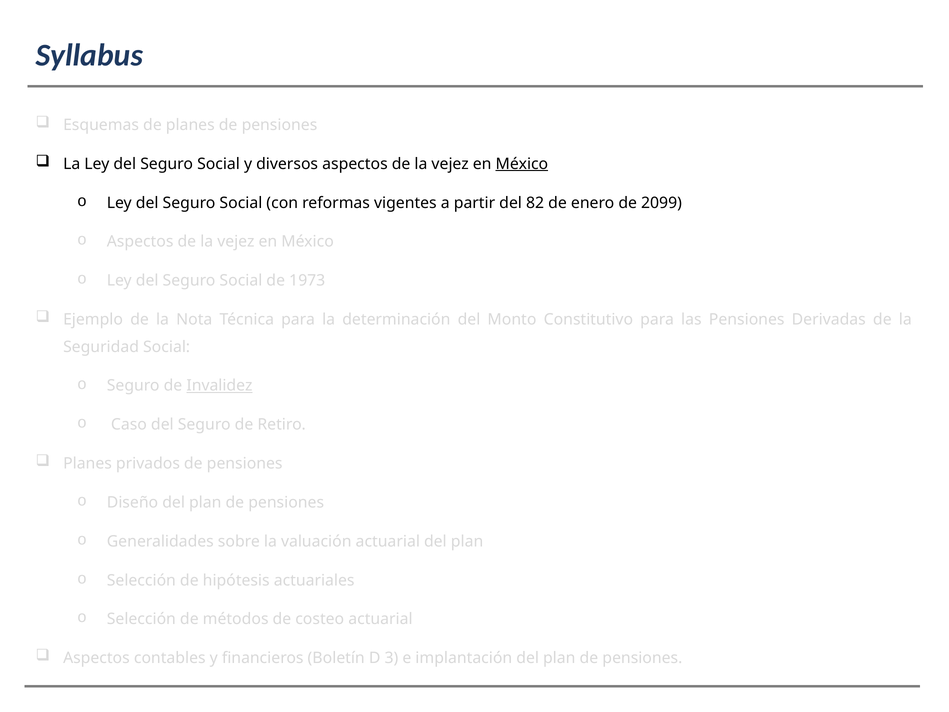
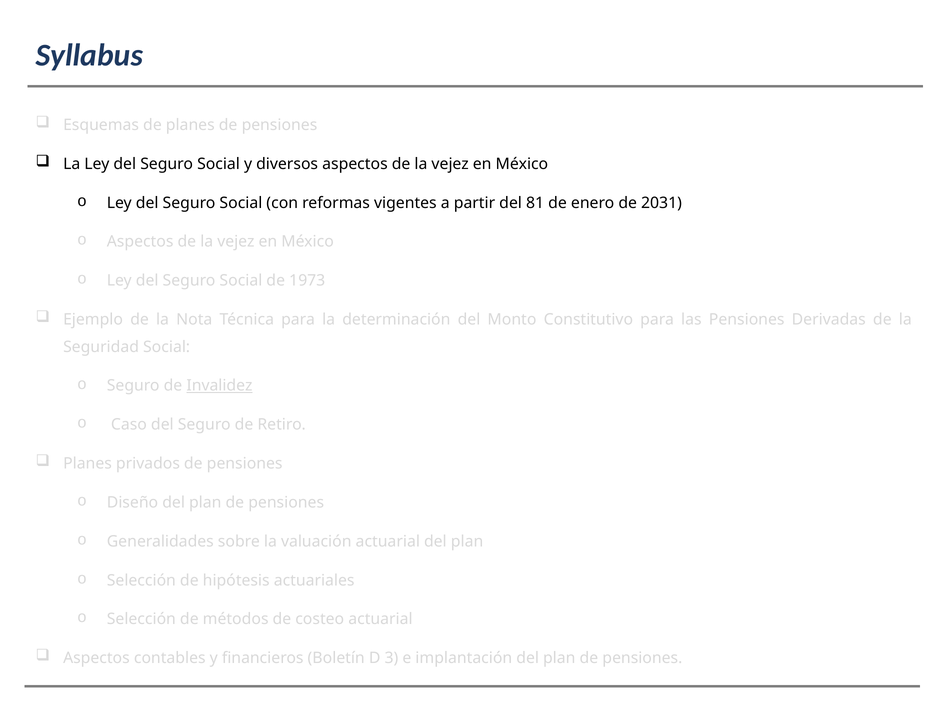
México underline: present -> none (522, 164)
82: 82 -> 81 (535, 203)
2099: 2099 -> 2031 (661, 203)
